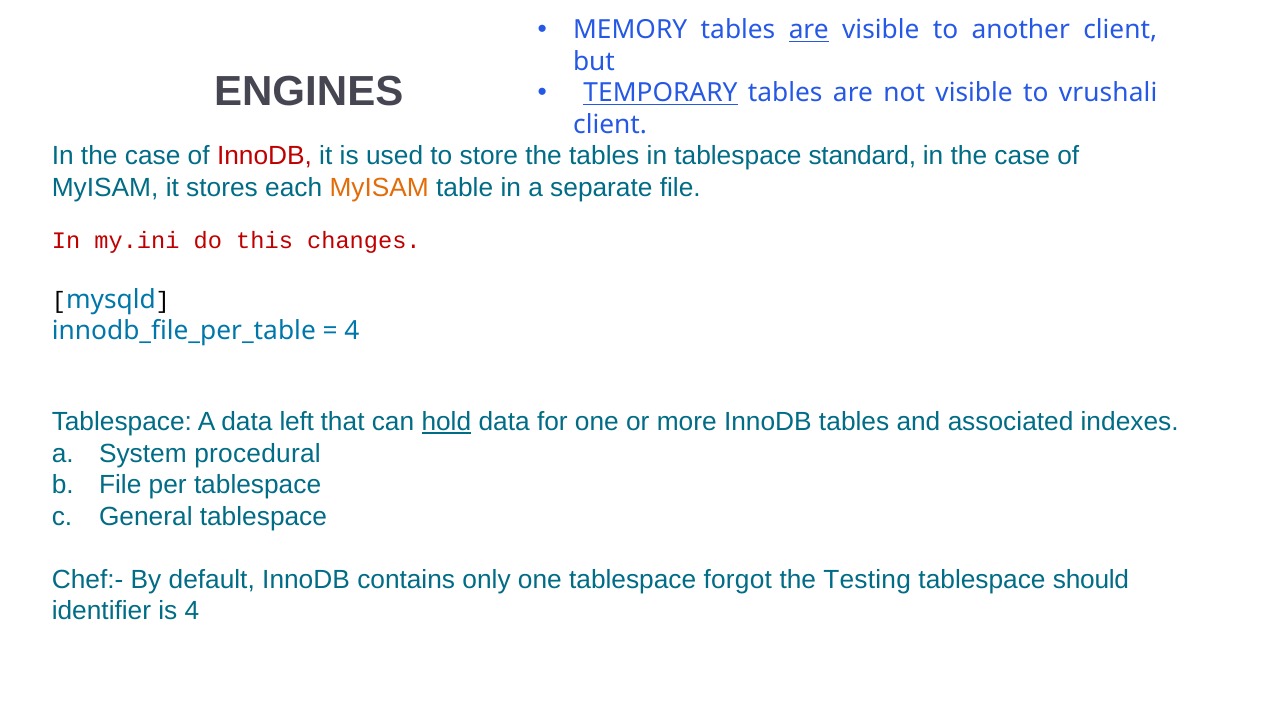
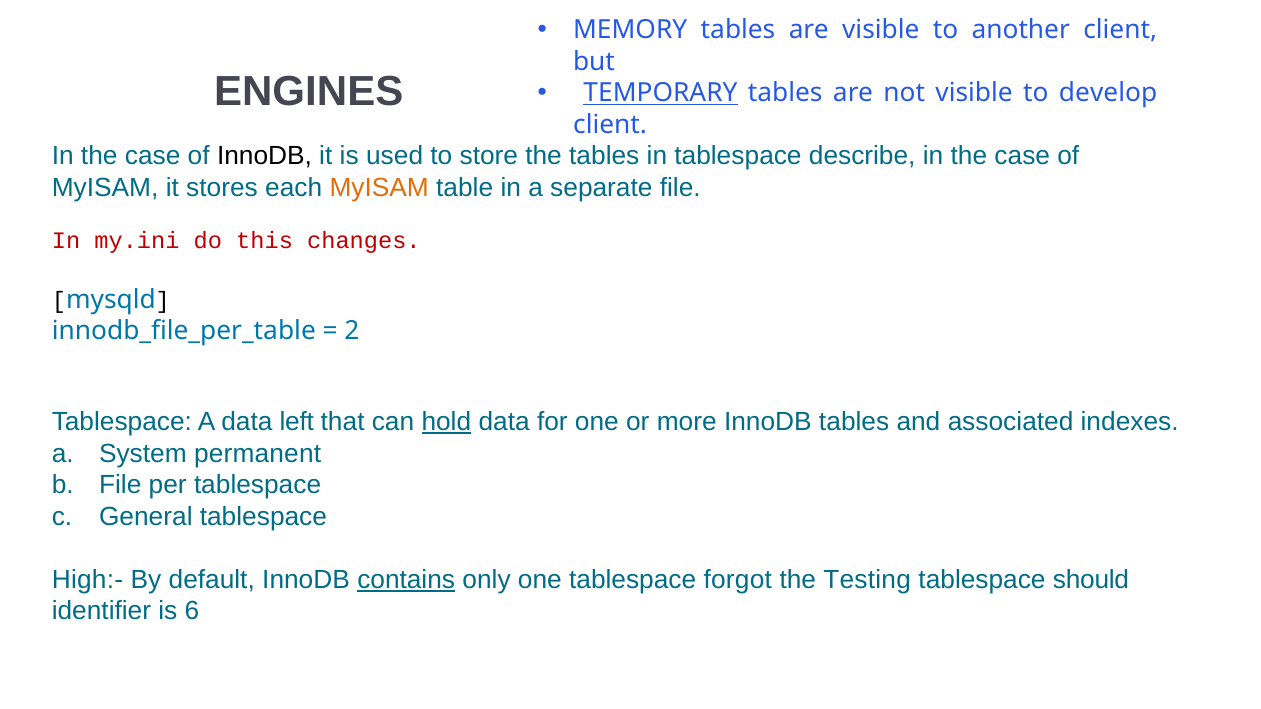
are underline: present -> none (809, 30)
vrushali: vrushali -> develop (1108, 93)
InnoDB colour: red -> black (265, 156)
standard: standard -> describe (862, 156)
4: 4 -> 2 (352, 331)
procedural: procedural -> permanent (258, 454)
Chef:-: Chef:- -> High:- (87, 580)
contains underline: none -> present (406, 580)
is 4: 4 -> 6 (192, 611)
